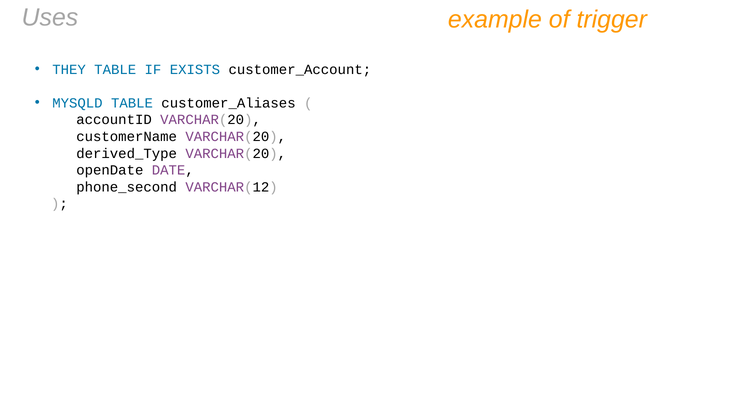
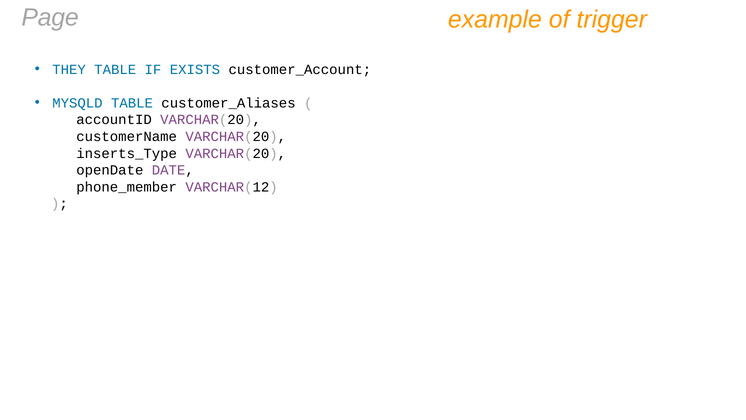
Uses: Uses -> Page (50, 18)
derived_Type: derived_Type -> inserts_Type (127, 153)
phone_second: phone_second -> phone_member (127, 187)
